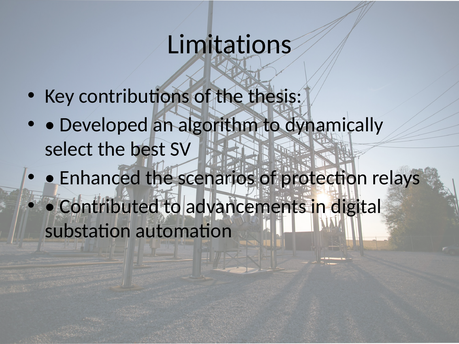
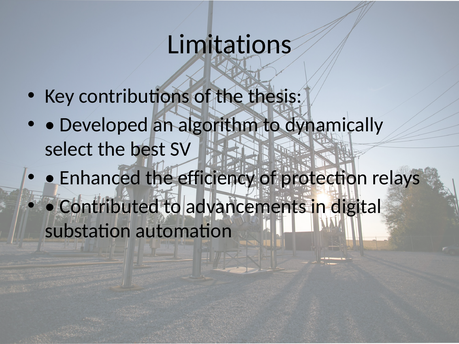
scenarios: scenarios -> efficiency (216, 178)
